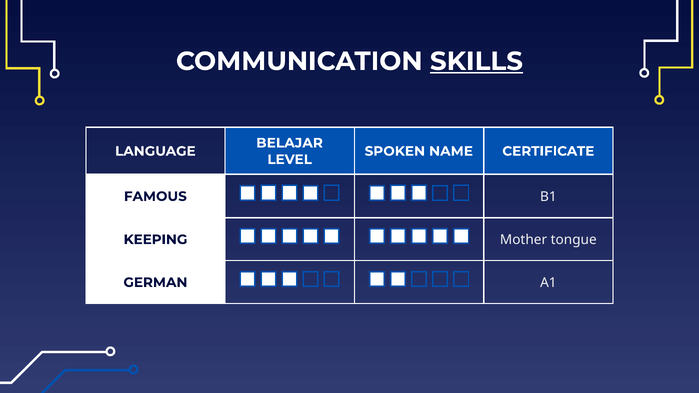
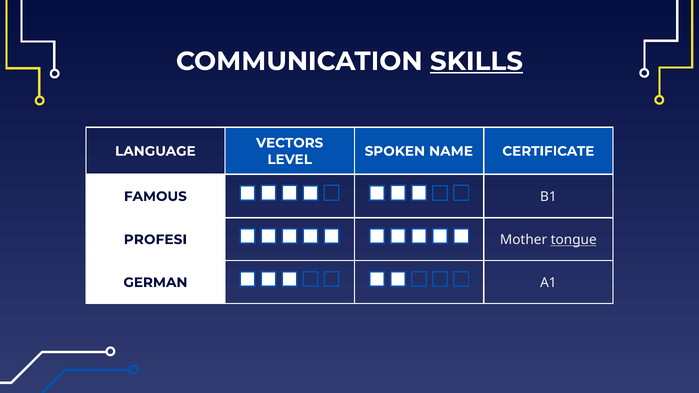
BELAJAR: BELAJAR -> VECTORS (290, 143)
KEEPING: KEEPING -> PROFESI (155, 240)
tongue underline: none -> present (574, 240)
